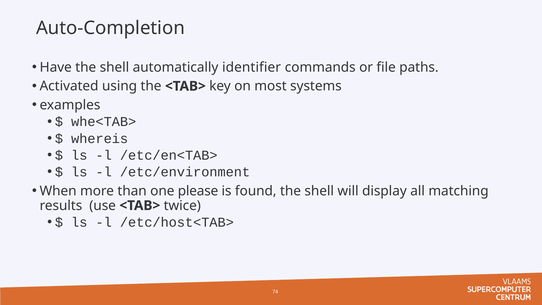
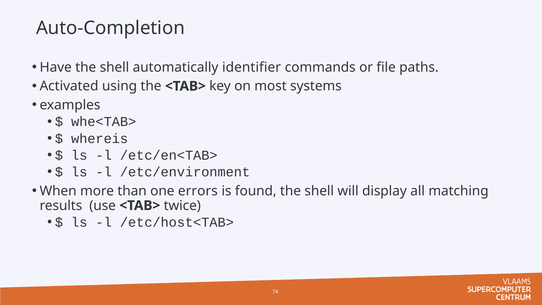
please: please -> errors (198, 191)
